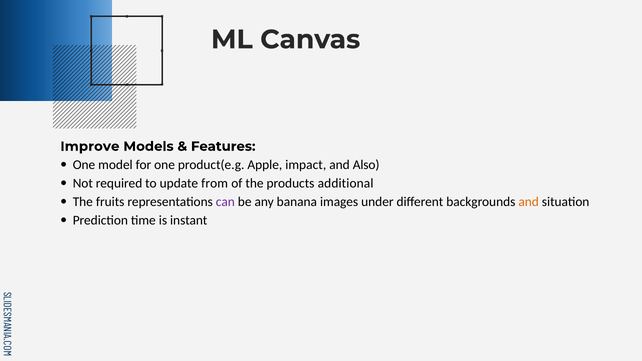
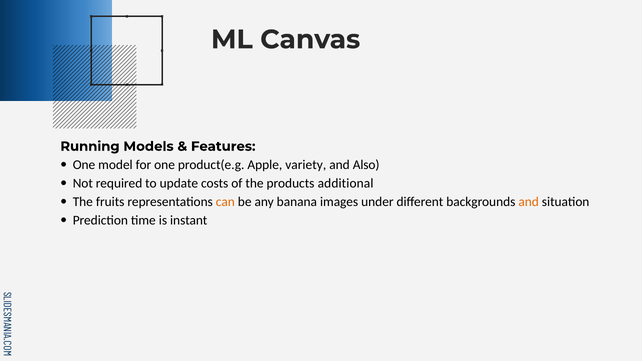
Improve: Improve -> Running (90, 146)
impact: impact -> variety (306, 165)
from: from -> costs (215, 183)
can colour: purple -> orange (225, 202)
